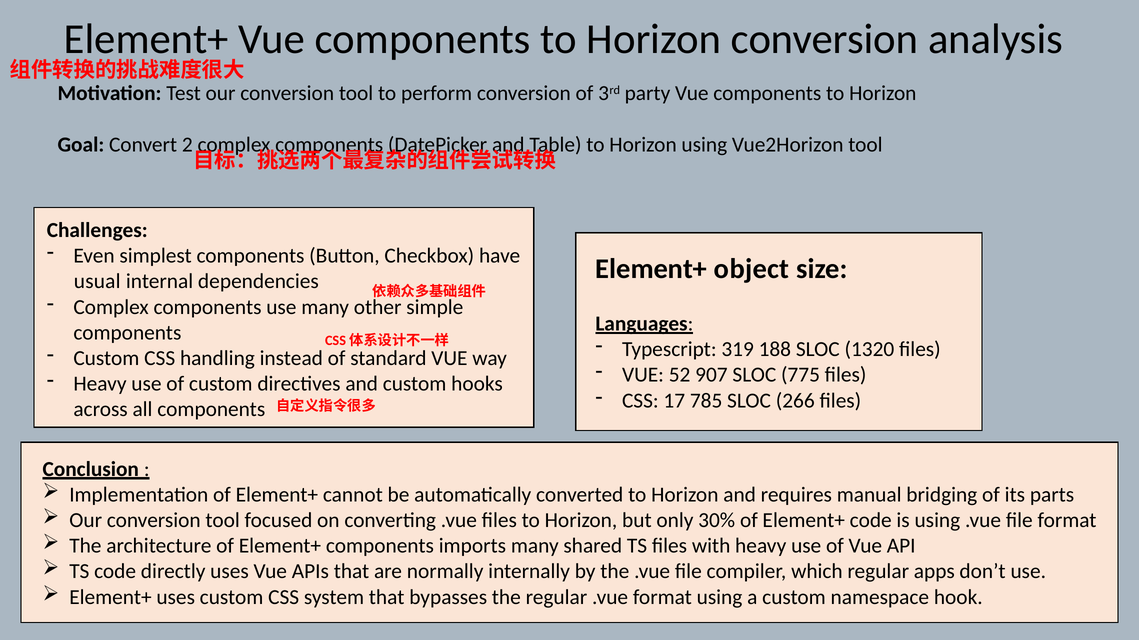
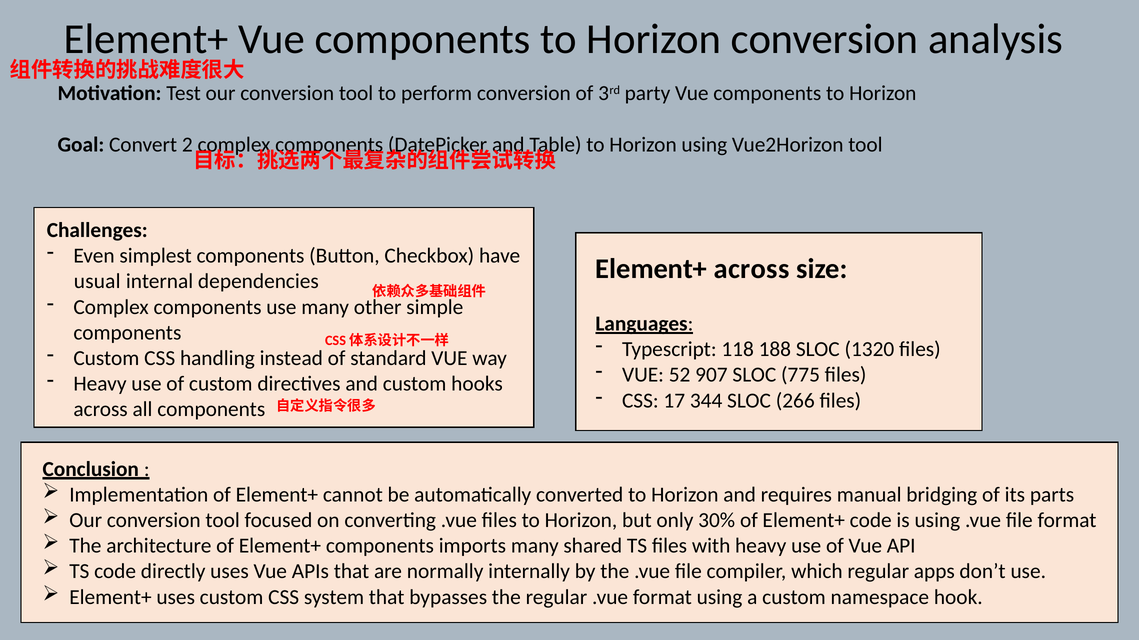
Element+ object: object -> across (752, 269)
319: 319 -> 118 (738, 350)
785: 785 -> 344 (706, 401)
